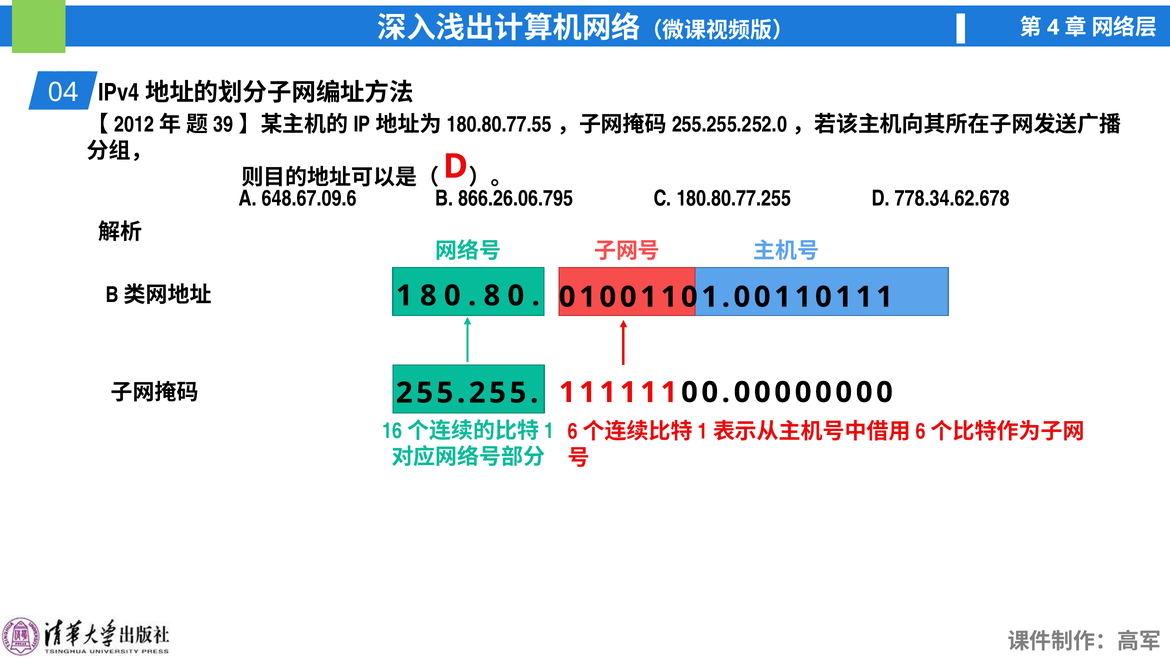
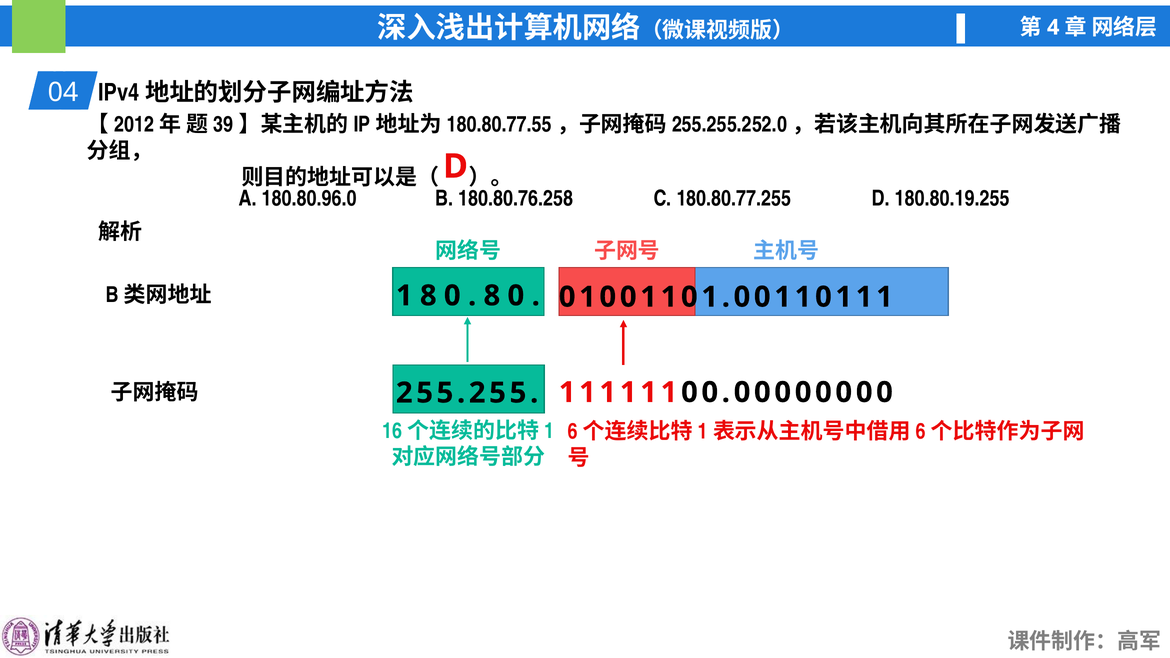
648.67.09.6: 648.67.09.6 -> 180.80.96.0 (309, 199)
866.26.06.795: 866.26.06.795 -> 180.80.76.258 (516, 199)
778.34.62.678: 778.34.62.678 -> 180.80.19.255 (952, 199)
